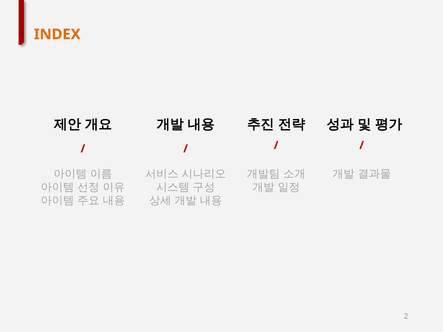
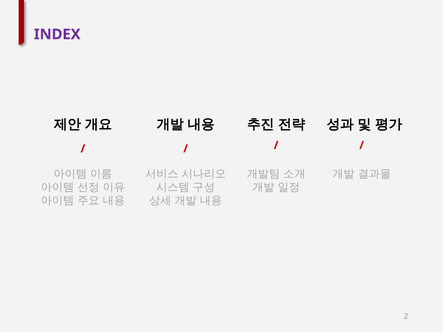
INDEX colour: orange -> purple (57, 34)
